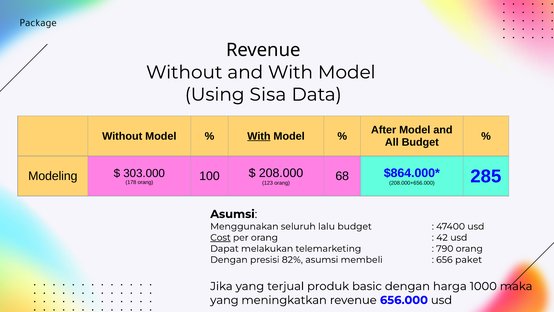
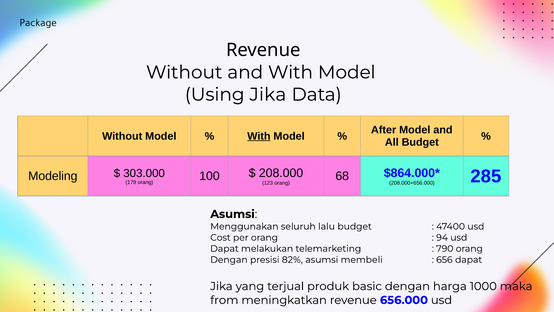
Using Sisa: Sisa -> Jika (268, 94)
Cost underline: present -> none (220, 237)
42: 42 -> 94 (442, 237)
656 paket: paket -> dapat (469, 259)
yang: yang -> from (224, 300)
